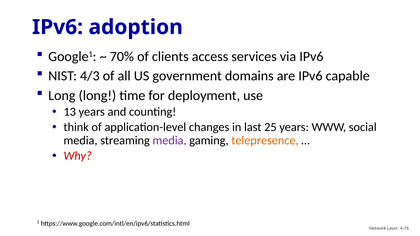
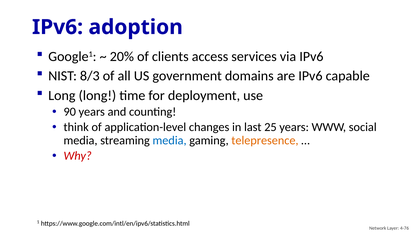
70%: 70% -> 20% (122, 57)
4/3: 4/3 -> 8/3 (90, 76)
13: 13 -> 90 (70, 112)
media colour: purple -> blue (170, 141)
